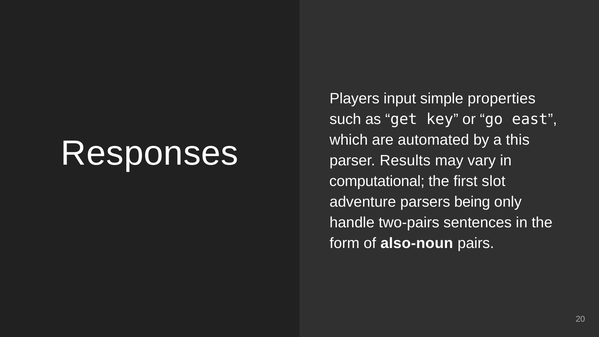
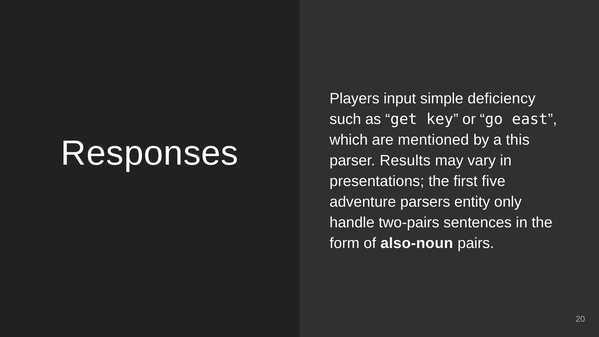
properties: properties -> deficiency (502, 99)
automated: automated -> mentioned (433, 140)
computational: computational -> presentations (377, 181)
slot: slot -> five (494, 181)
being: being -> entity (472, 202)
